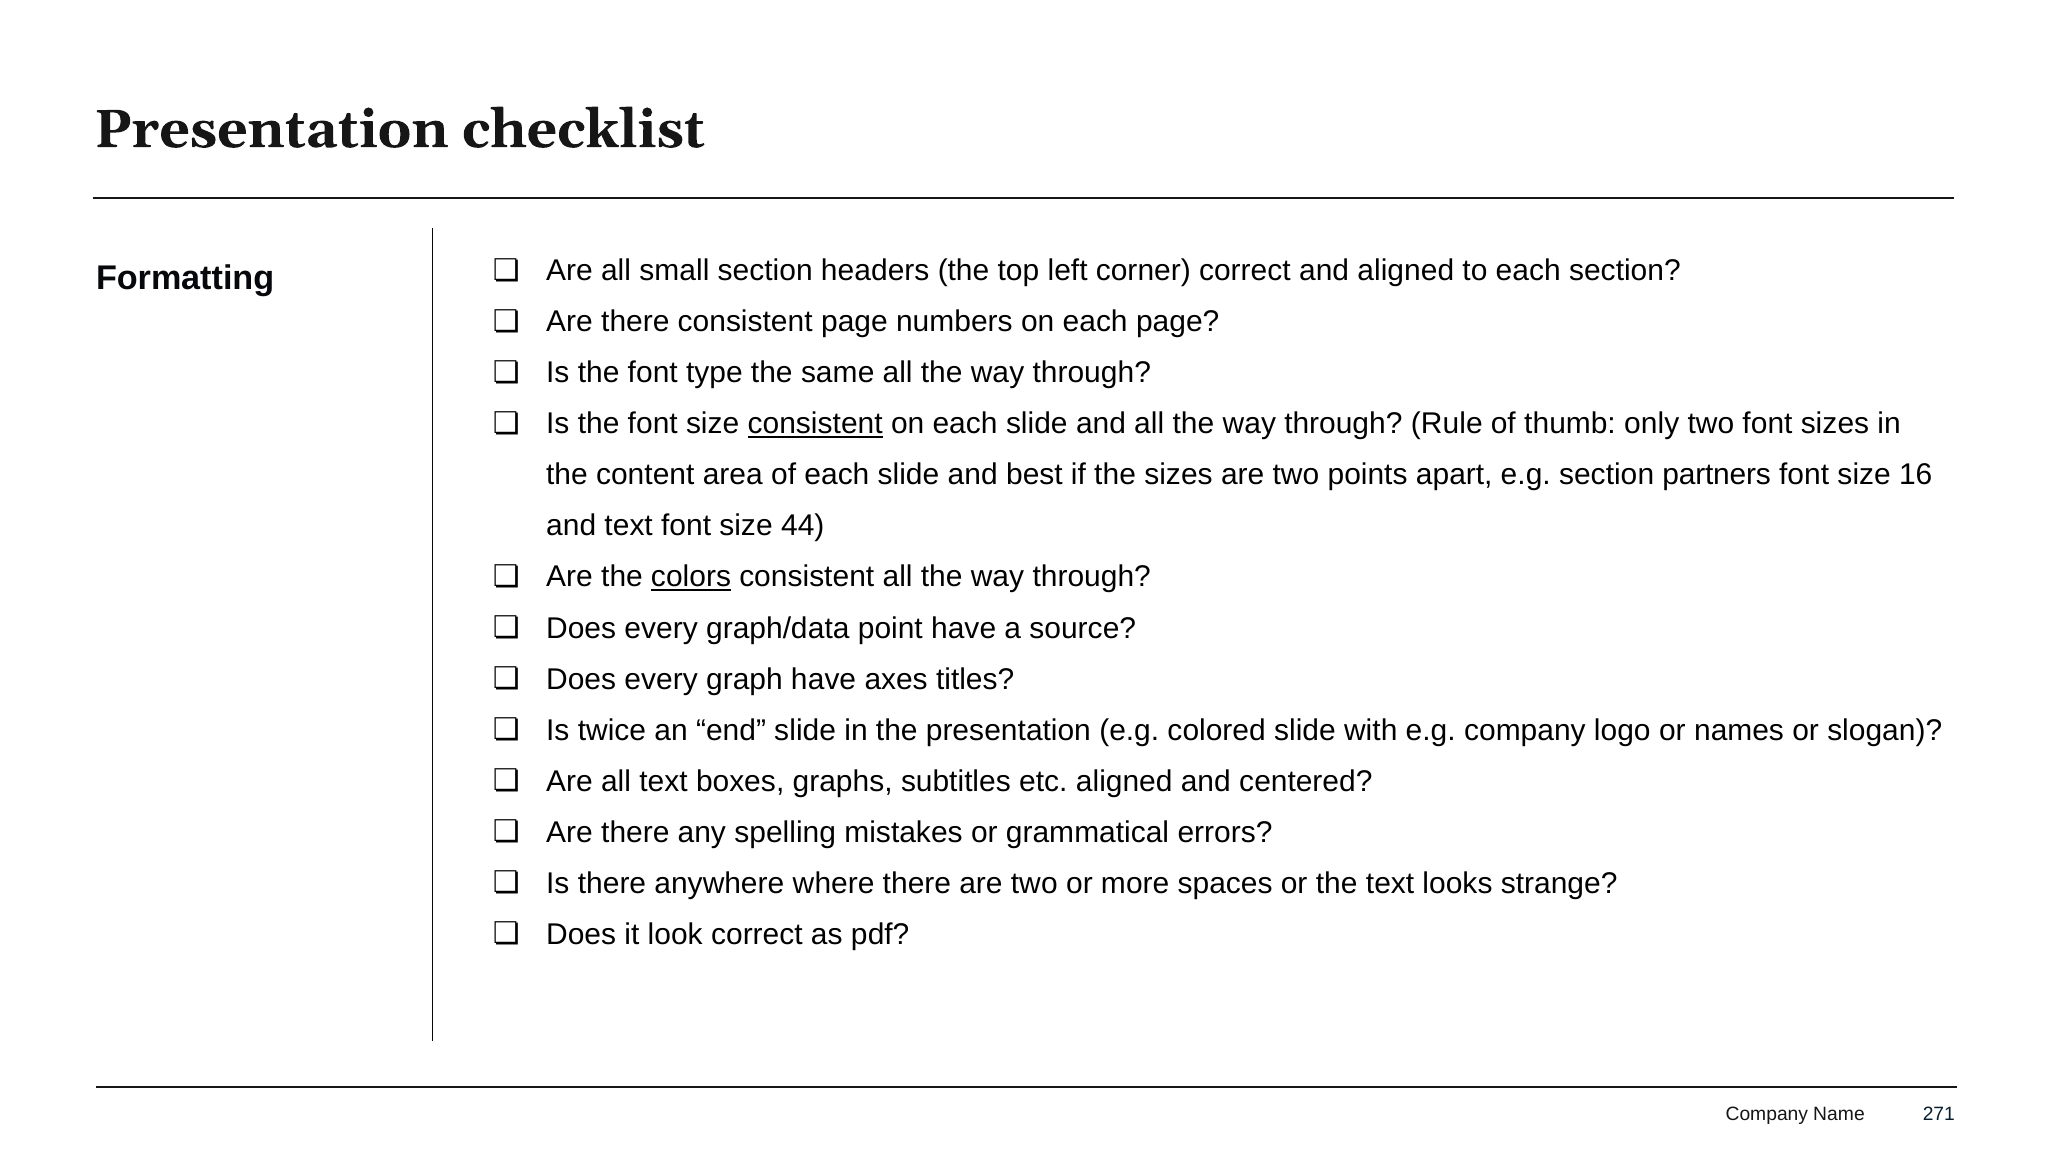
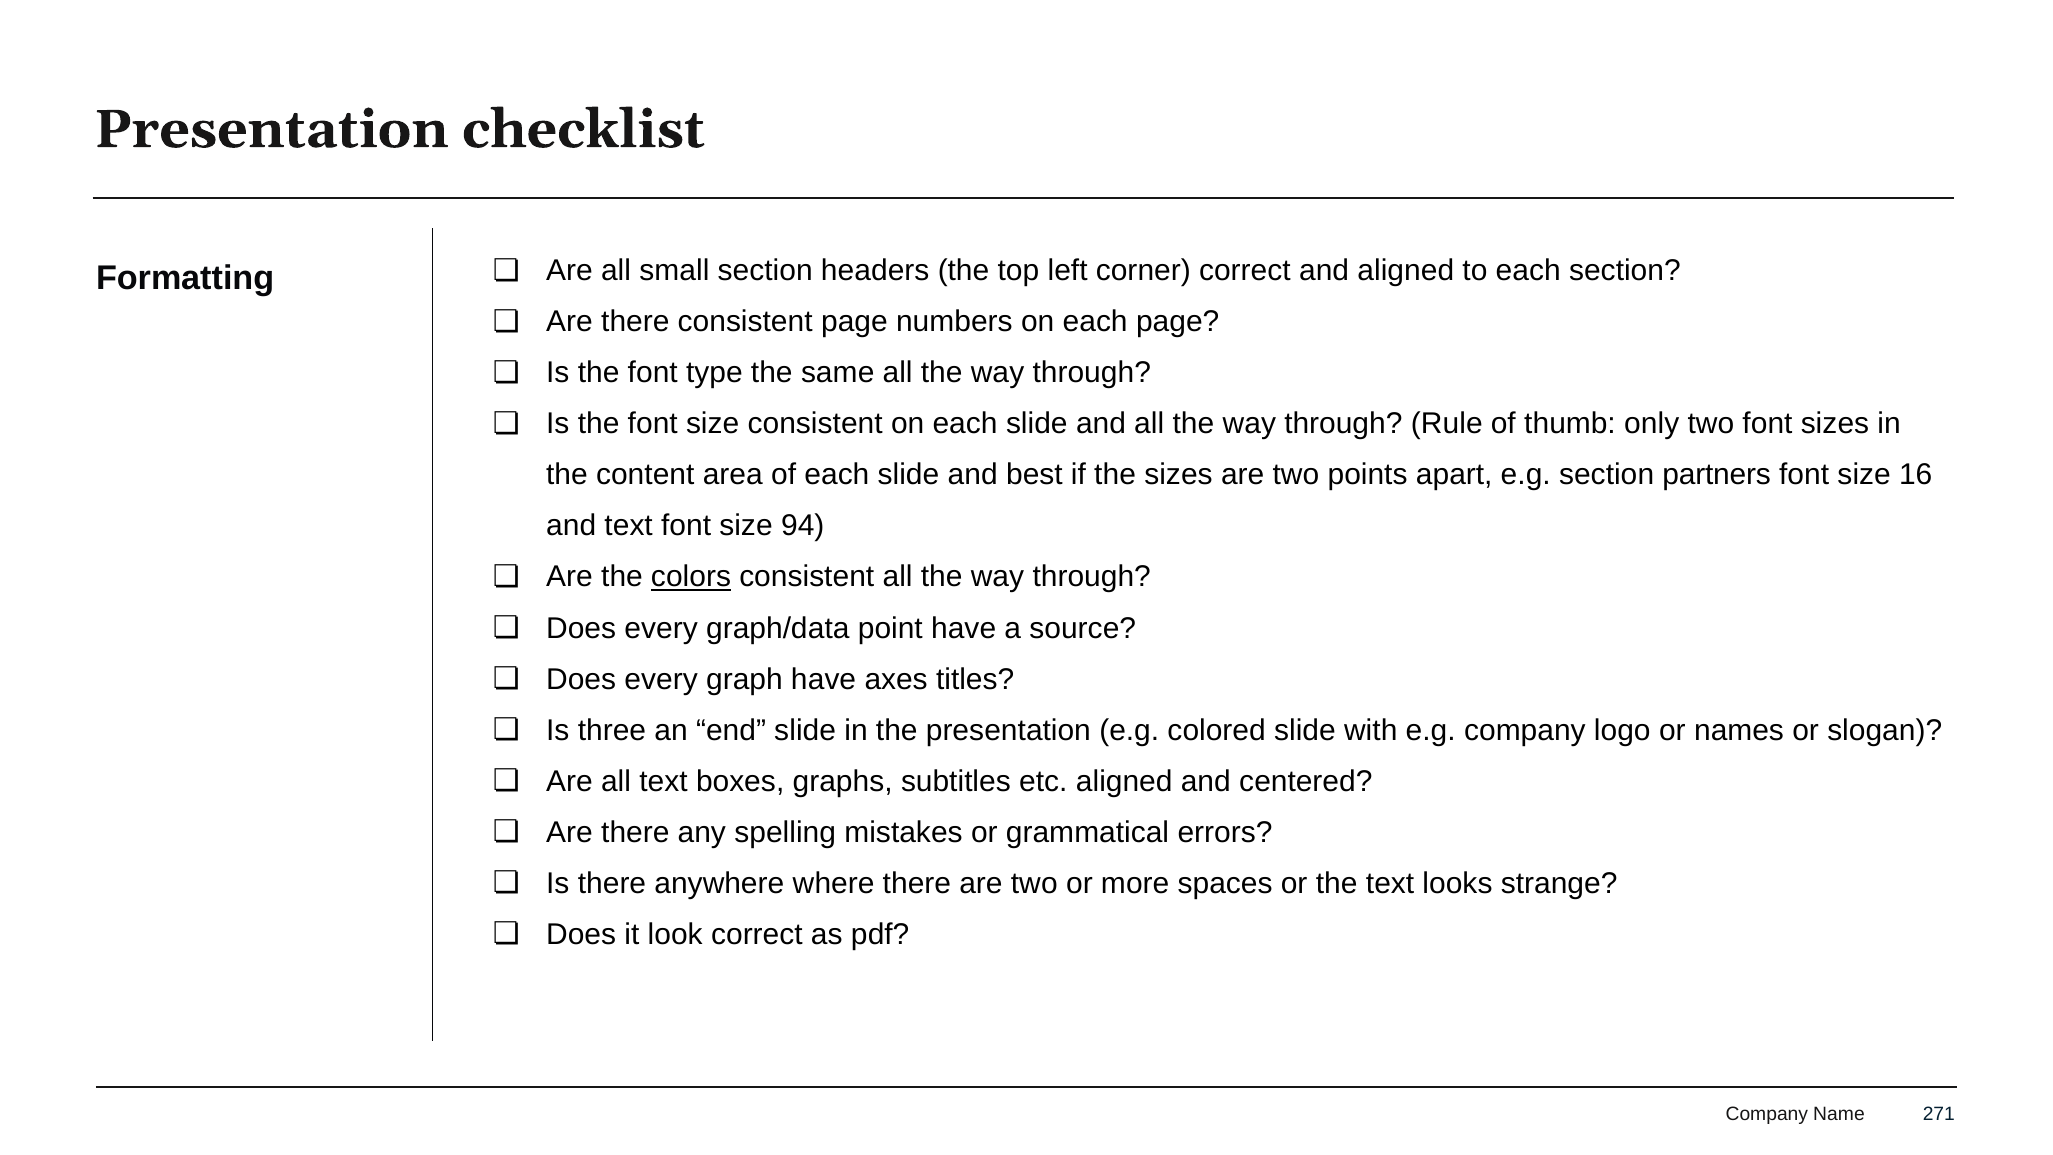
consistent underline: present -> none (815, 424)
44: 44 -> 94 (803, 526)
twice: twice -> three (612, 730)
